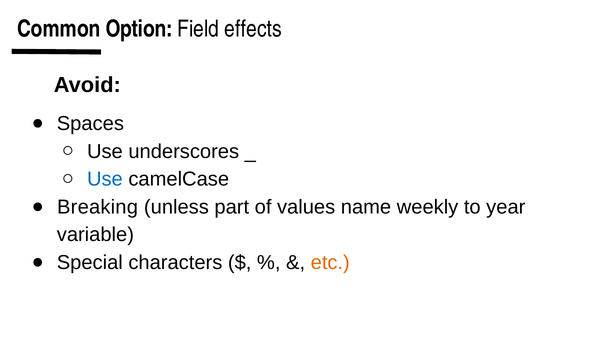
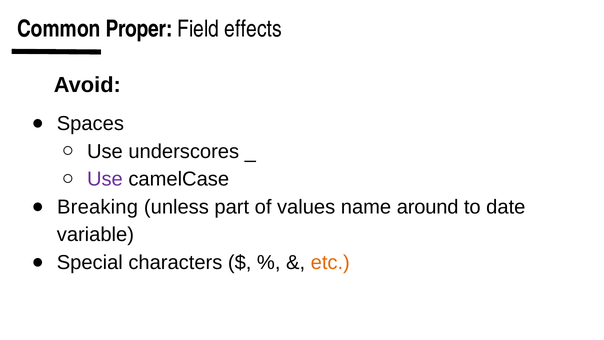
Option: Option -> Proper (139, 29)
Use colour: blue -> purple (105, 179)
weekly: weekly -> around (428, 207)
year: year -> date (506, 207)
